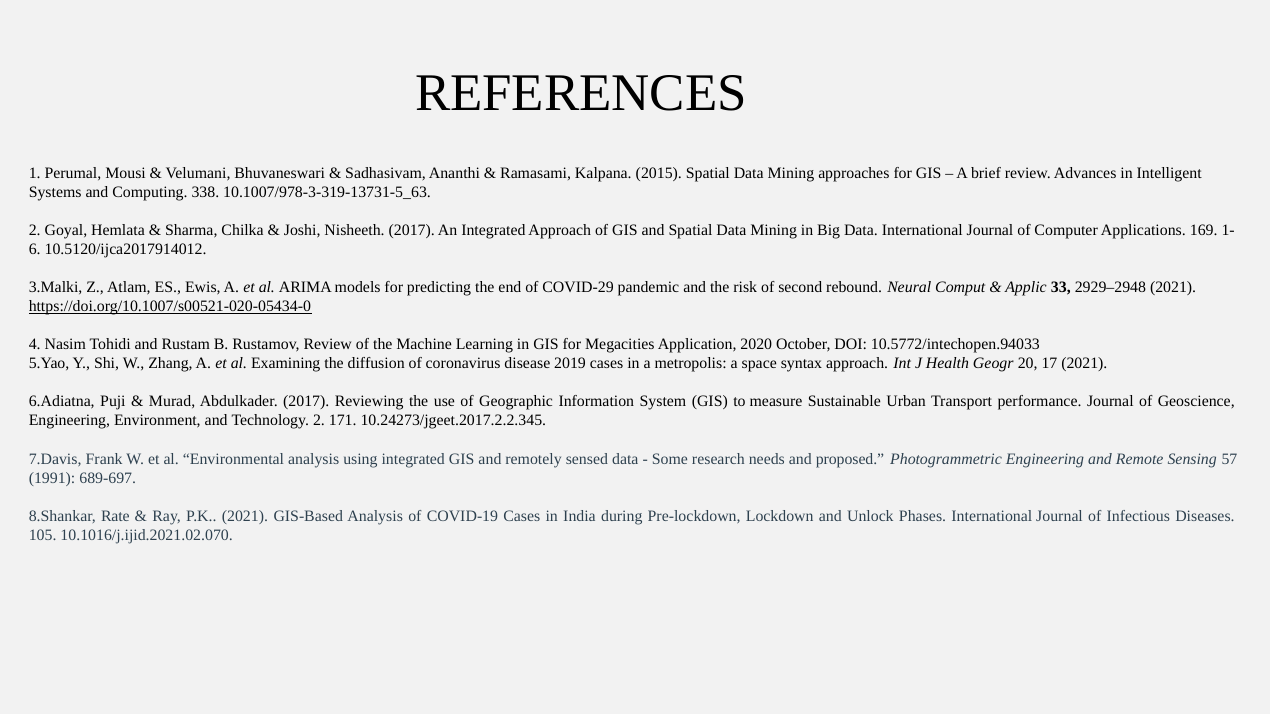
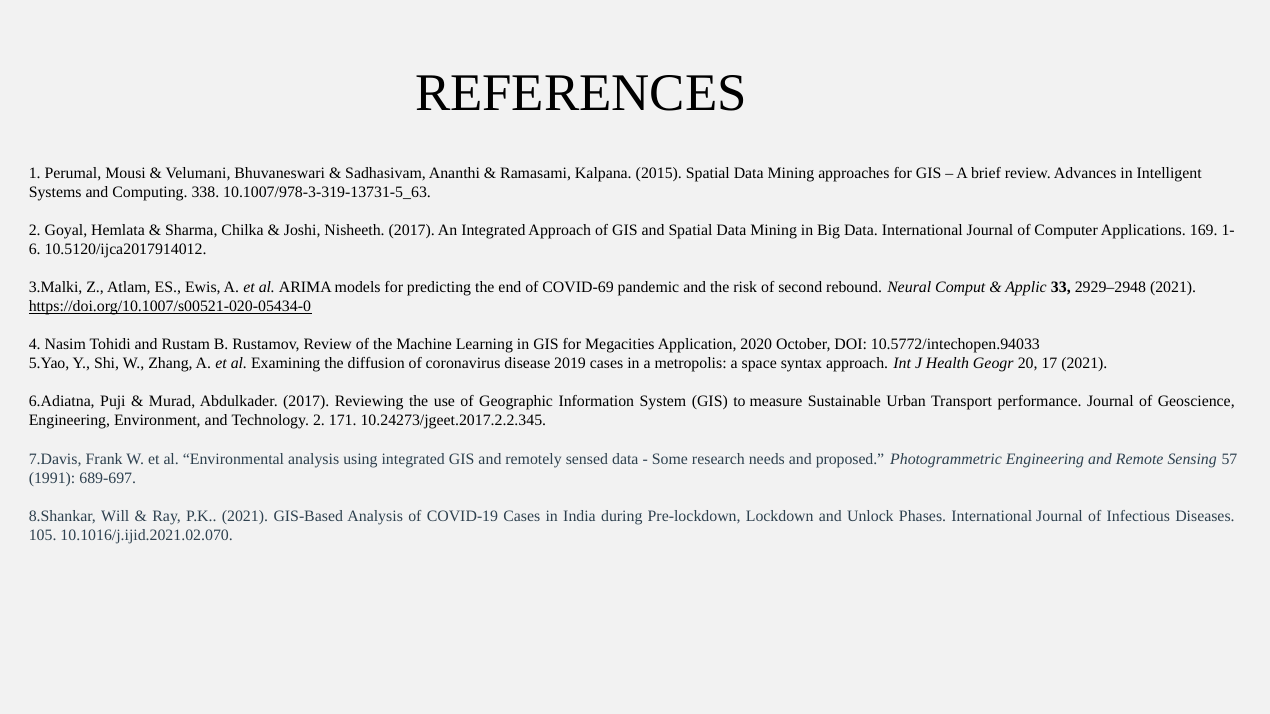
COVID-29: COVID-29 -> COVID-69 (578, 288)
Rate: Rate -> Will (115, 516)
